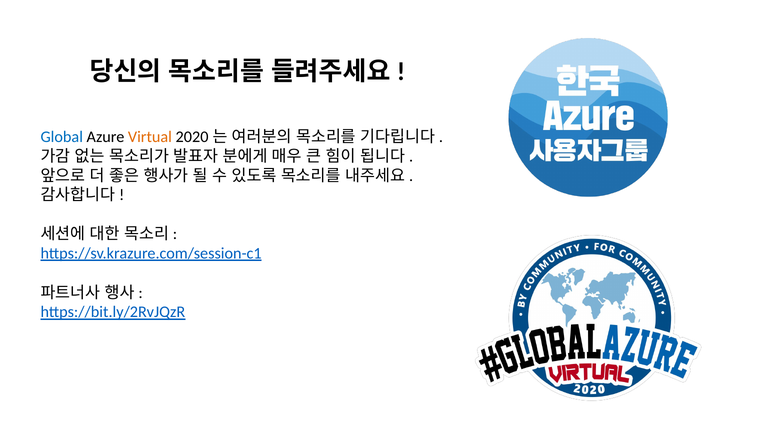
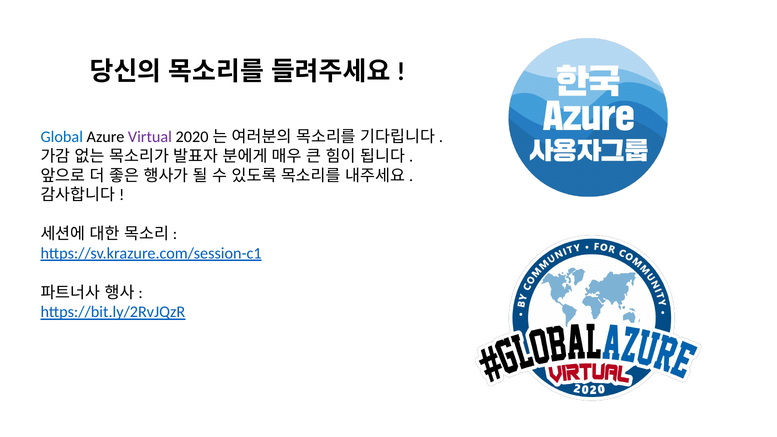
Virtual colour: orange -> purple (150, 137)
